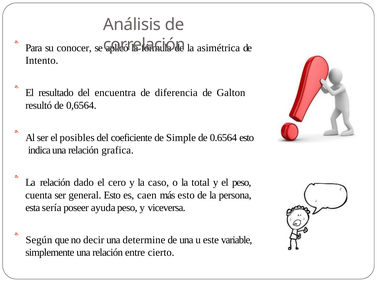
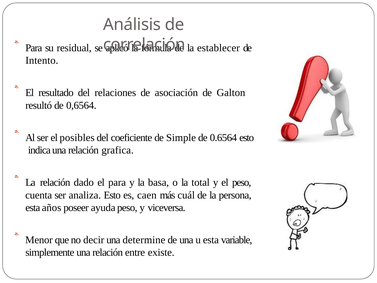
conocer: conocer -> residual (74, 48)
asimétrica: asimétrica -> establecer (218, 48)
encuentra: encuentra -> relaciones (115, 93)
diferencia: diferencia -> asociación (176, 93)
el cero: cero -> para (117, 182)
caso: caso -> basa (158, 182)
general: general -> analiza (85, 195)
más esto: esto -> cuál (186, 195)
sería: sería -> años (52, 207)
Según: Según -> Menor (39, 240)
u este: este -> esta (211, 240)
cierto: cierto -> existe (161, 252)
